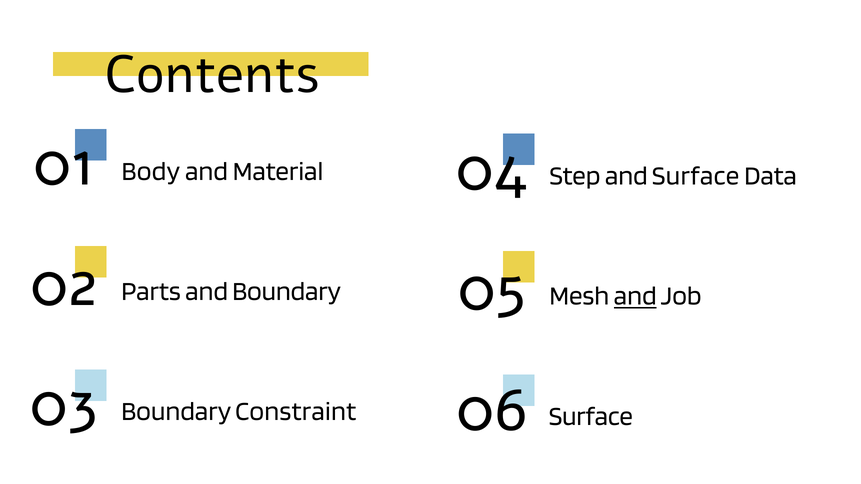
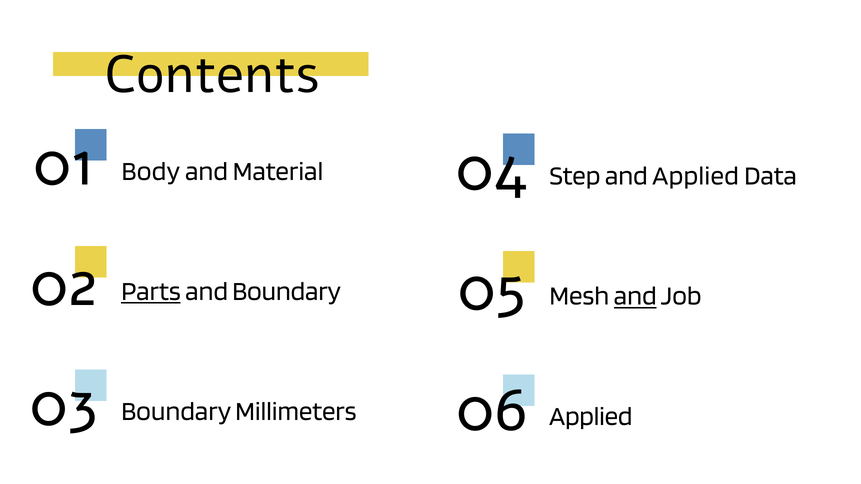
and Surface: Surface -> Applied (696, 176)
Parts underline: none -> present (151, 291)
Constraint: Constraint -> Millimeters (296, 412)
Surface: Surface -> Applied (591, 417)
